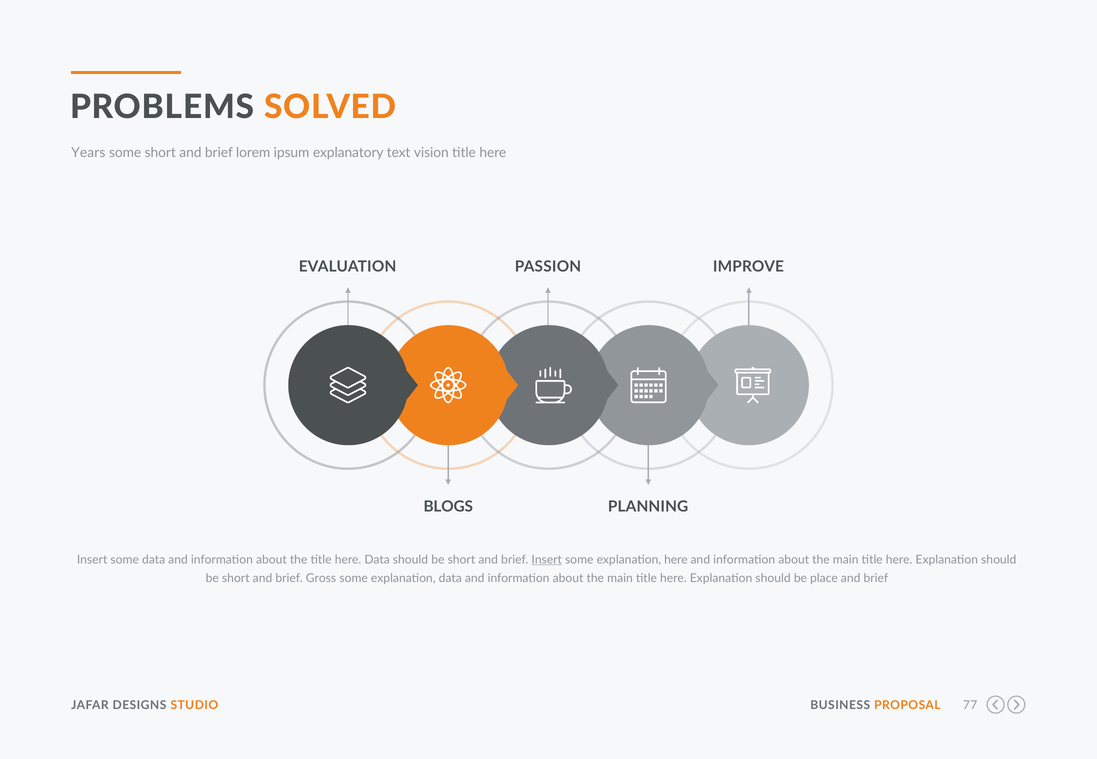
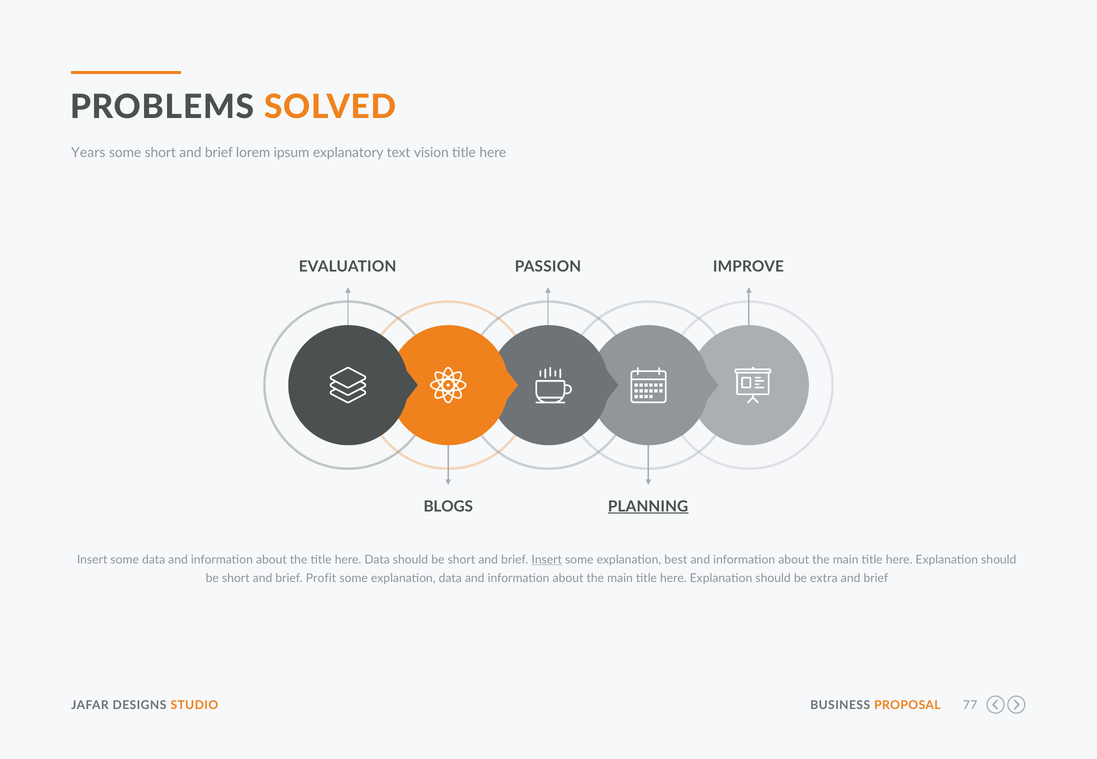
PLANNING underline: none -> present (648, 507)
explanation here: here -> best (676, 560)
Gross: Gross -> Profit (321, 579)
place: place -> extra (824, 579)
